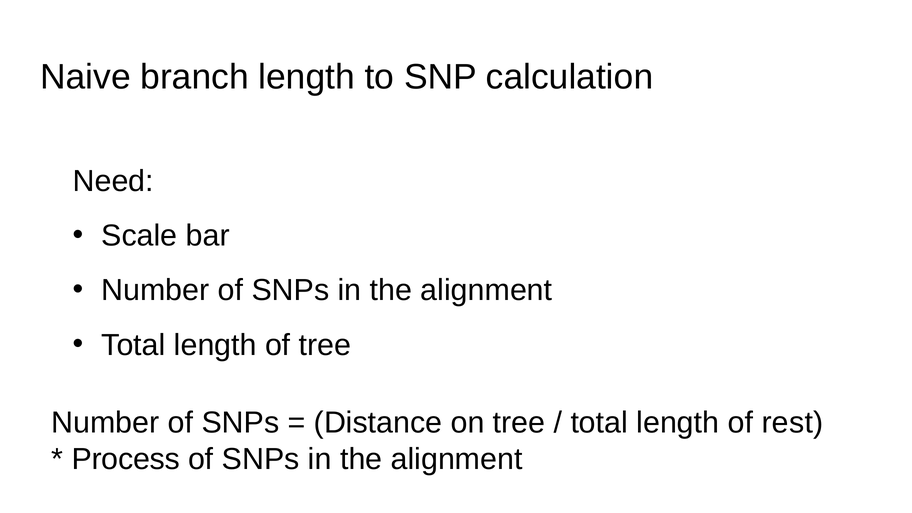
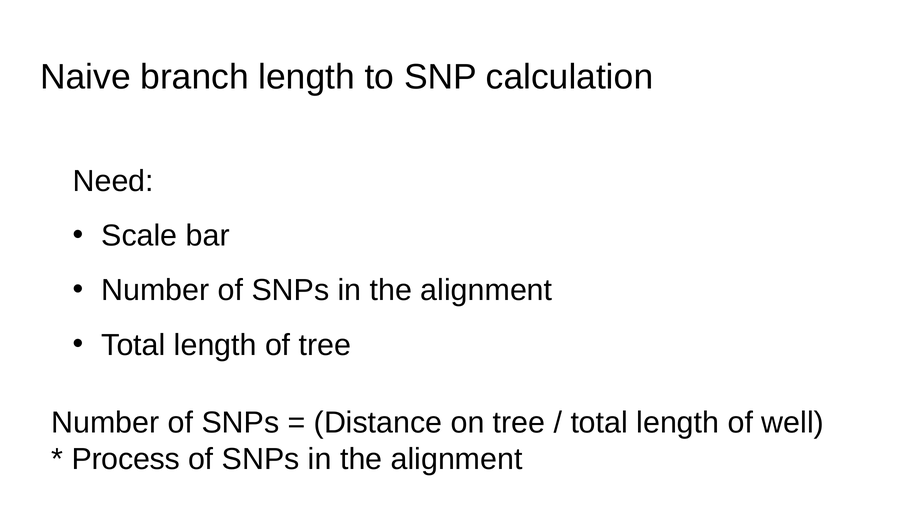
rest: rest -> well (793, 423)
